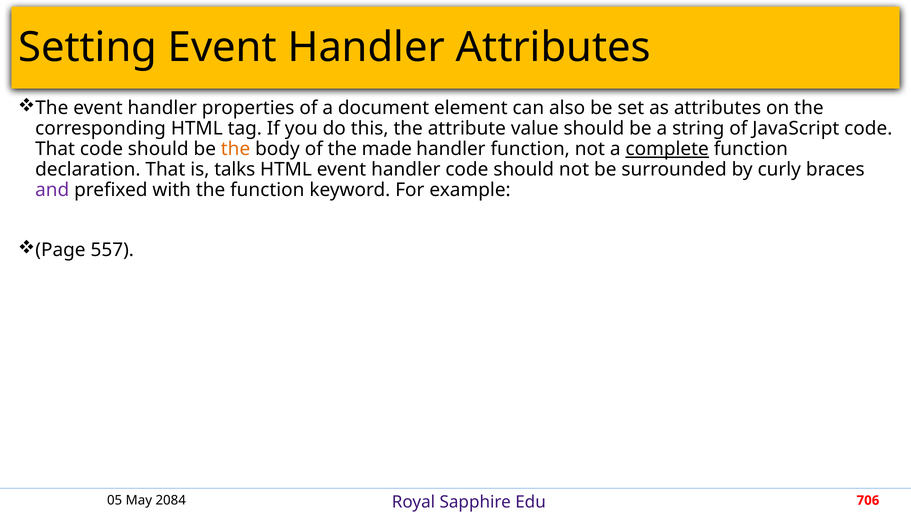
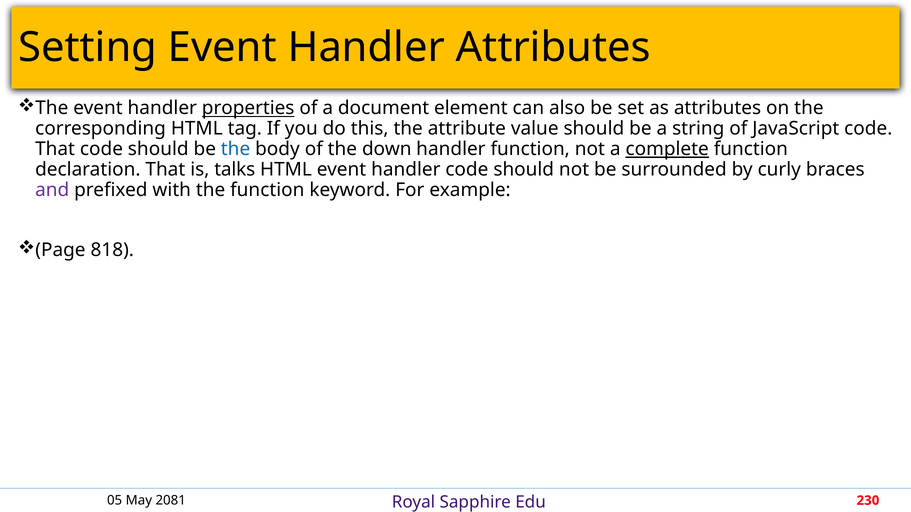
properties underline: none -> present (248, 108)
the colour: orange -> blue (236, 149)
made: made -> down (387, 149)
557: 557 -> 818 (112, 250)
2084: 2084 -> 2081 (171, 501)
706: 706 -> 230 (868, 501)
